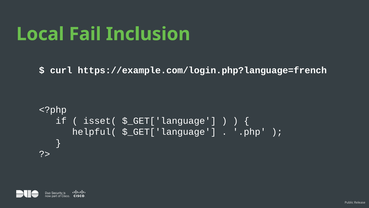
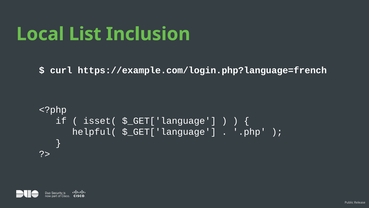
Fail: Fail -> List (85, 34)
